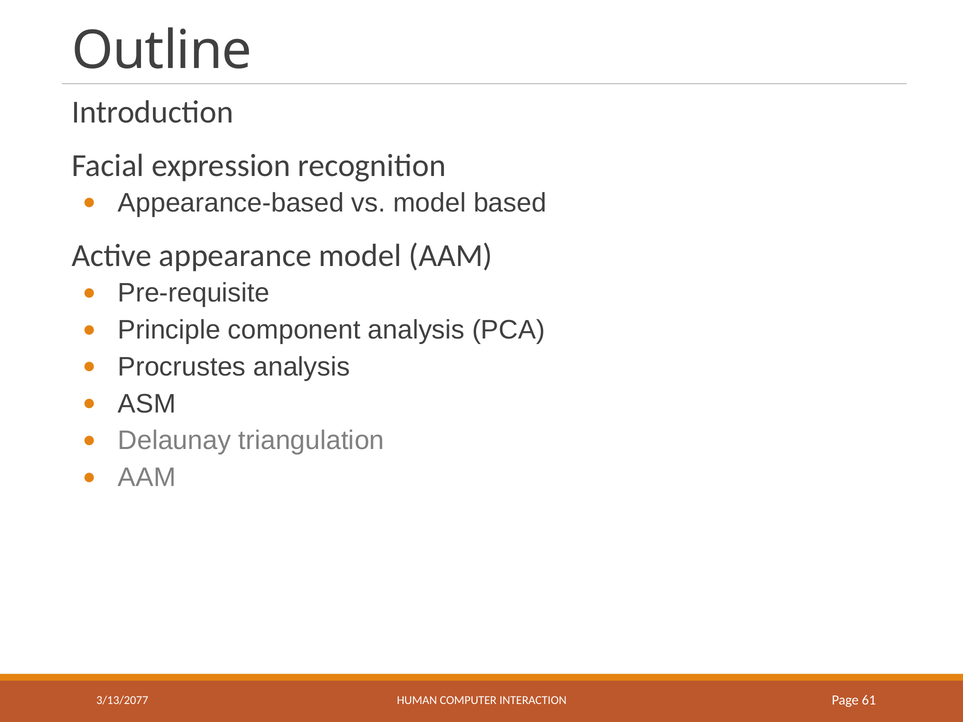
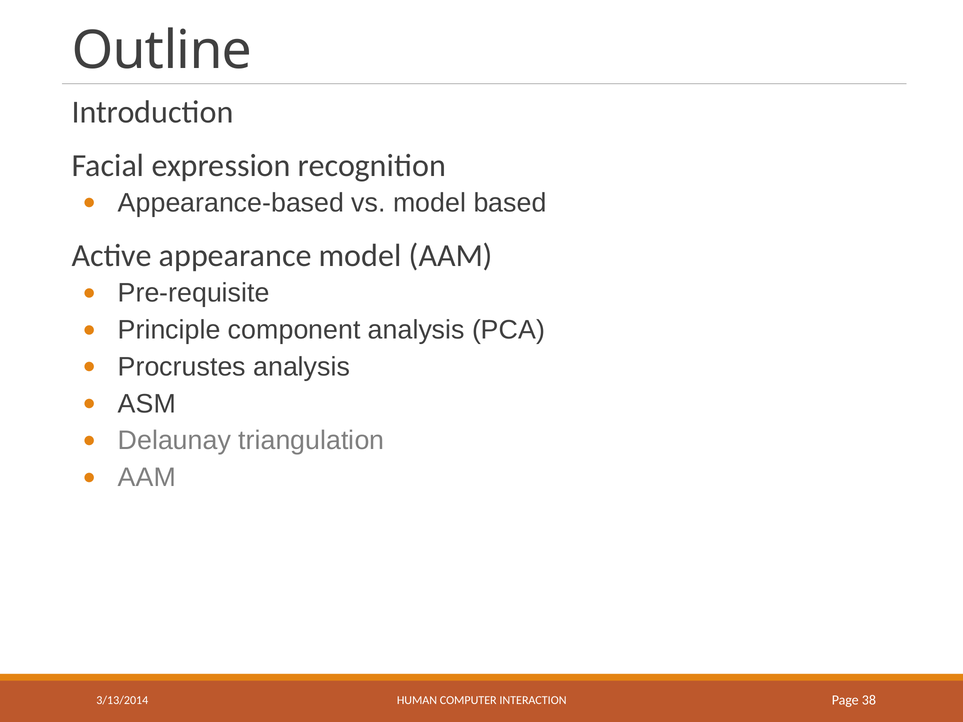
61: 61 -> 38 (869, 700)
3/13/2077: 3/13/2077 -> 3/13/2014 (122, 700)
